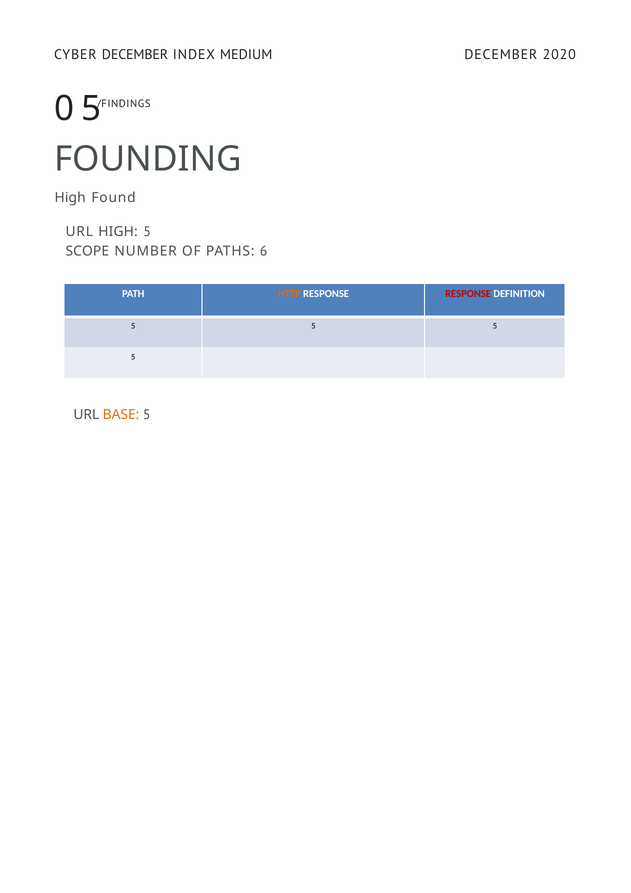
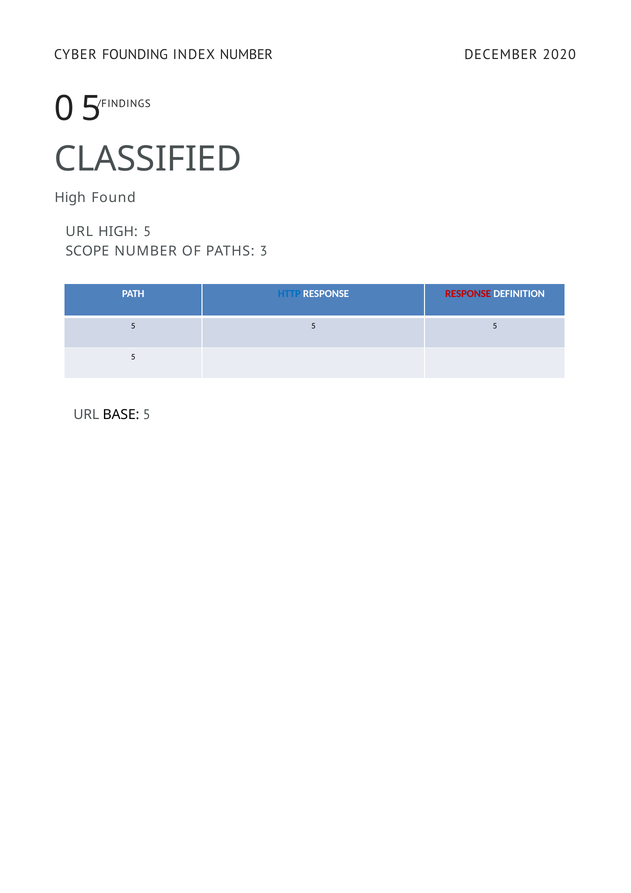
CYBER DECEMBER: DECEMBER -> FOUNDING (135, 55)
INDEX MEDIUM: MEDIUM -> NUMBER (246, 55)
FOUNDING: FOUNDING -> CLASSIFIED (148, 159)
6: 6 -> 3 (264, 251)
HTTP colour: orange -> blue (289, 294)
BASE colour: orange -> black (121, 415)
